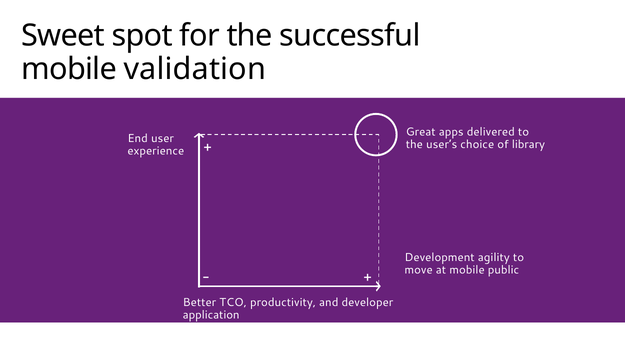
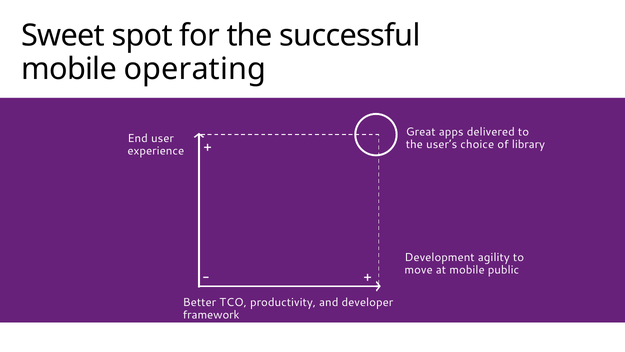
validation: validation -> operating (195, 69)
application: application -> framework (211, 315)
